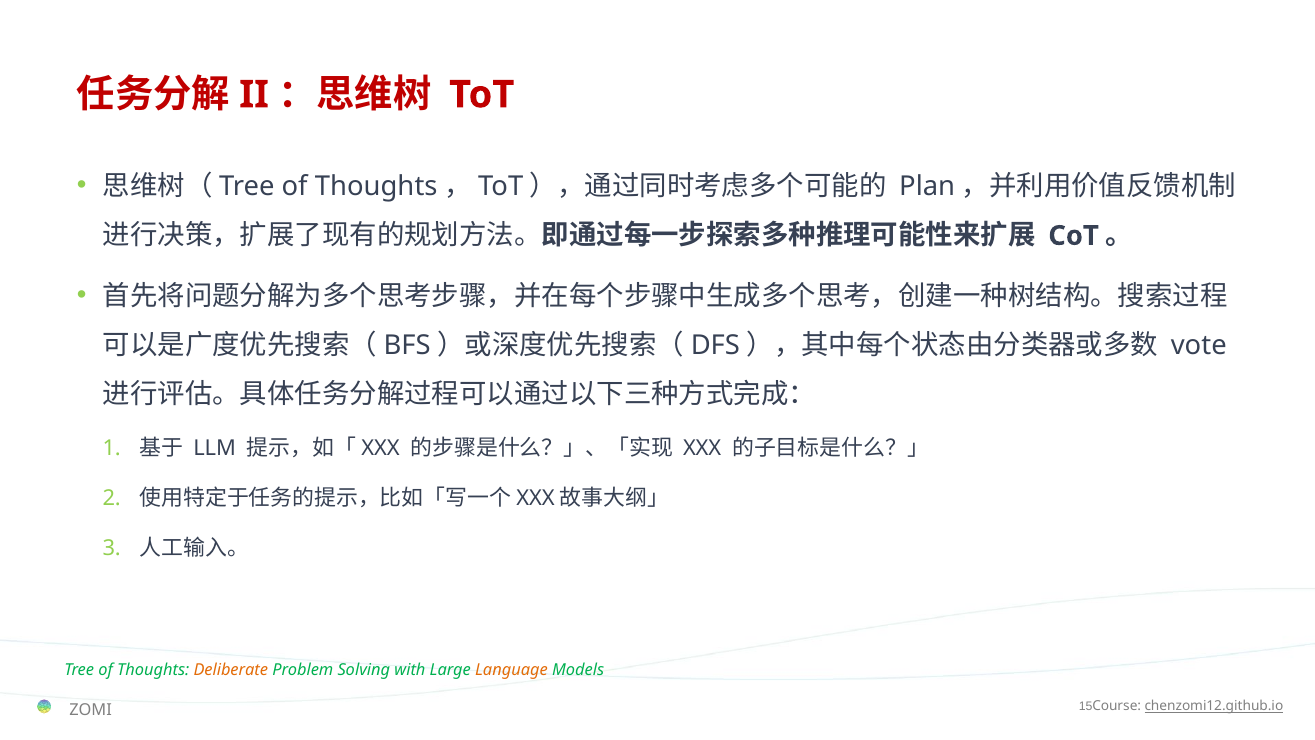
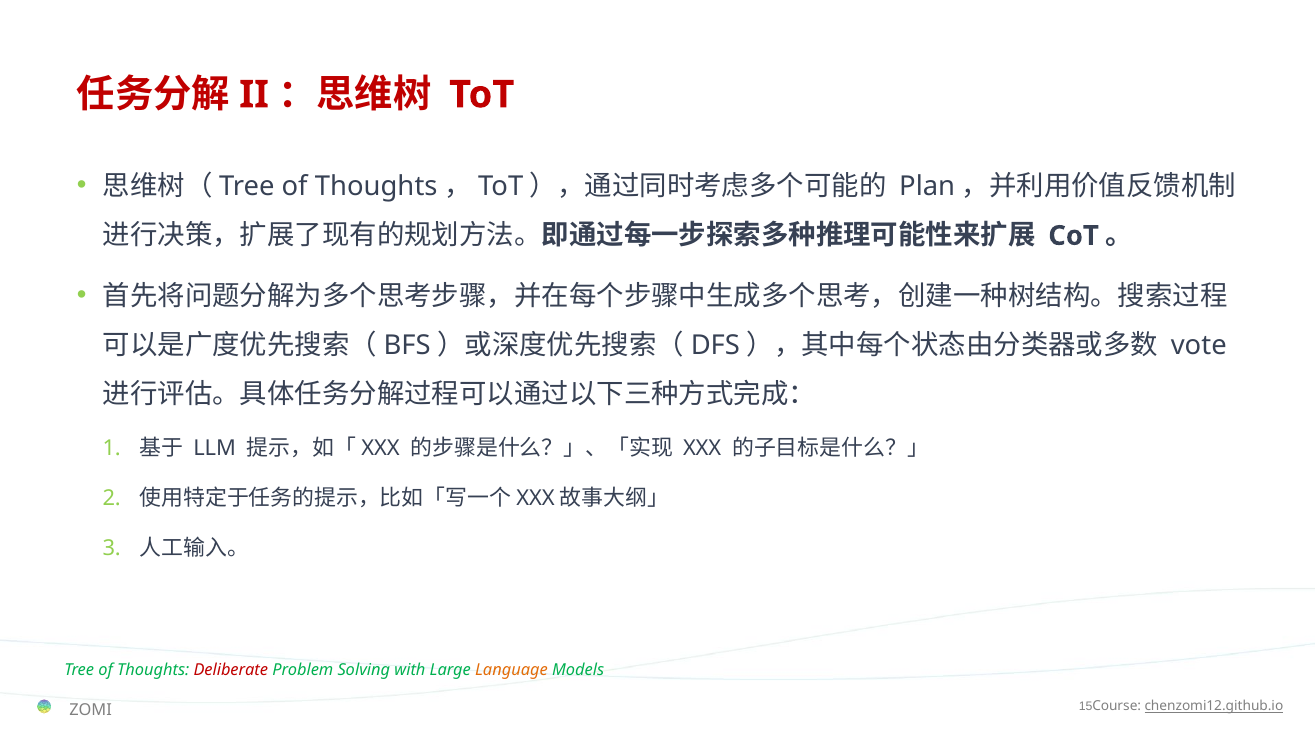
Deliberate colour: orange -> red (231, 670)
